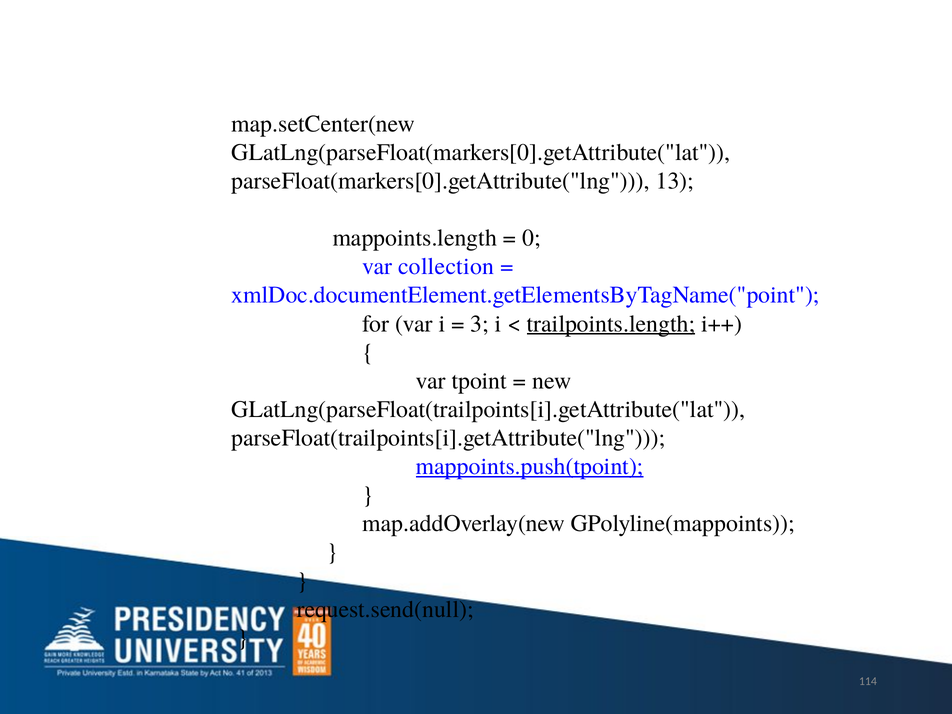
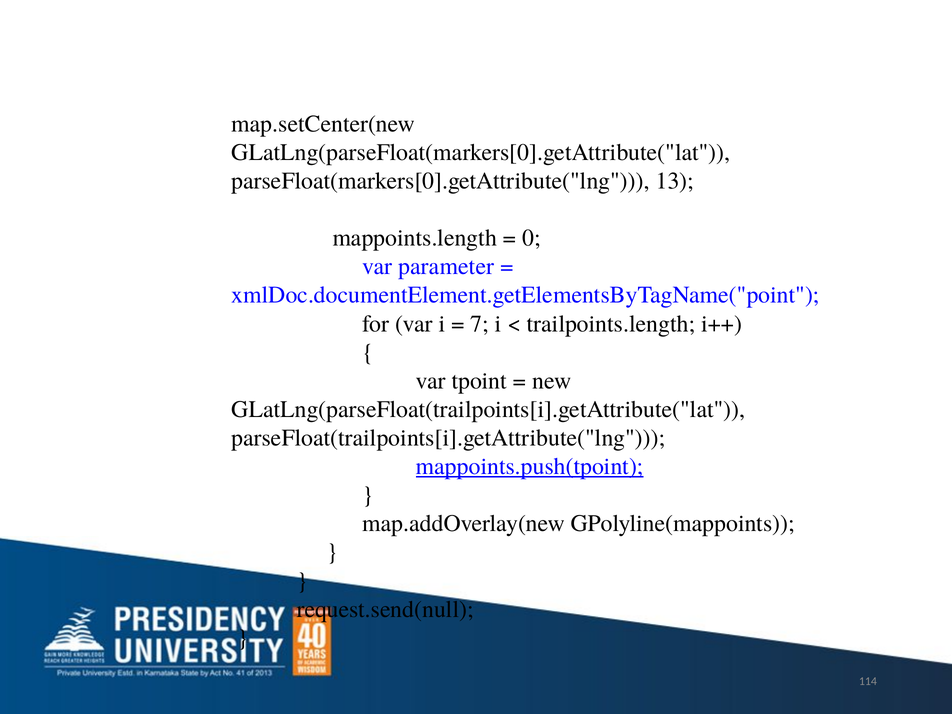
collection: collection -> parameter (446, 267)
3: 3 -> 7 (480, 324)
trailpoints.length underline: present -> none (611, 324)
